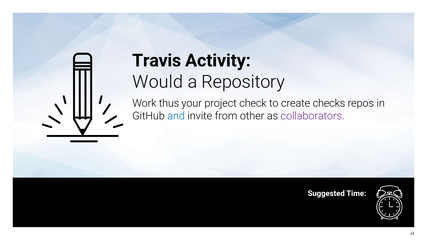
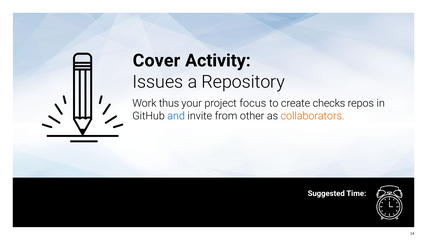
Travis: Travis -> Cover (156, 61)
Would: Would -> Issues (158, 82)
check: check -> focus (253, 103)
collaborators colour: purple -> orange (313, 116)
